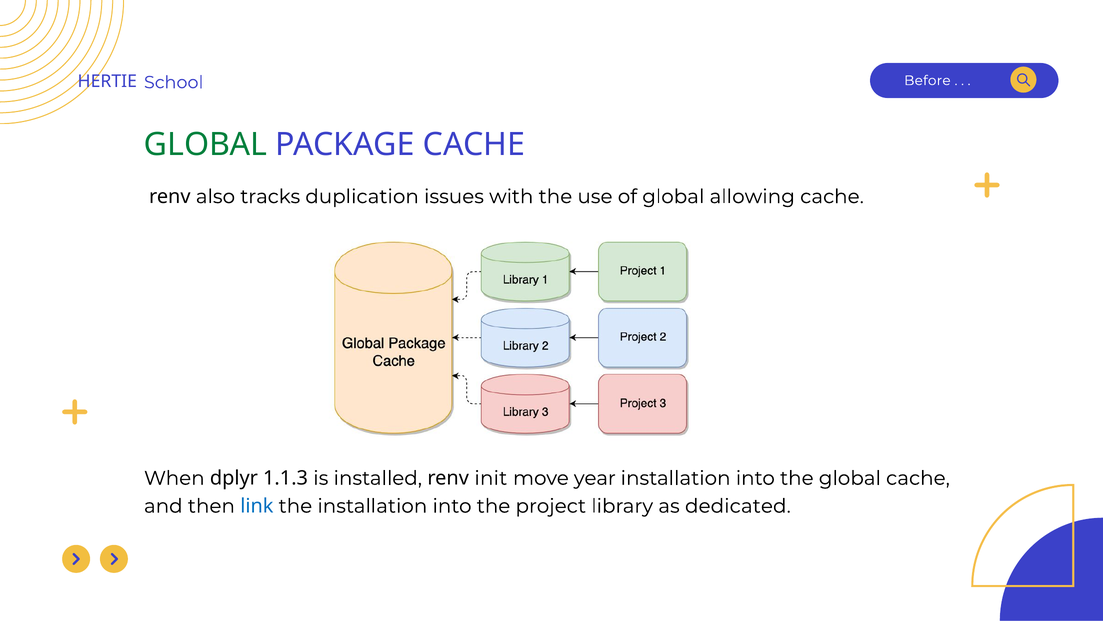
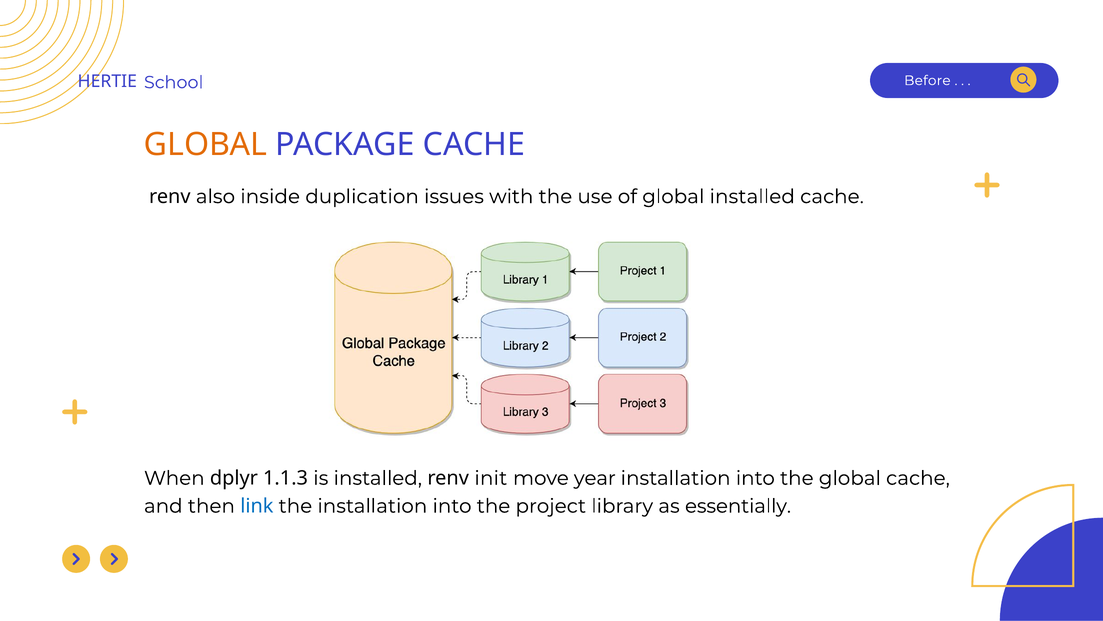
GLOBAL colour: green -> orange (206, 145)
tracks: tracks -> inside (270, 196)
global allowing: allowing -> installed (752, 196)
dedicated: dedicated -> essentially (738, 506)
